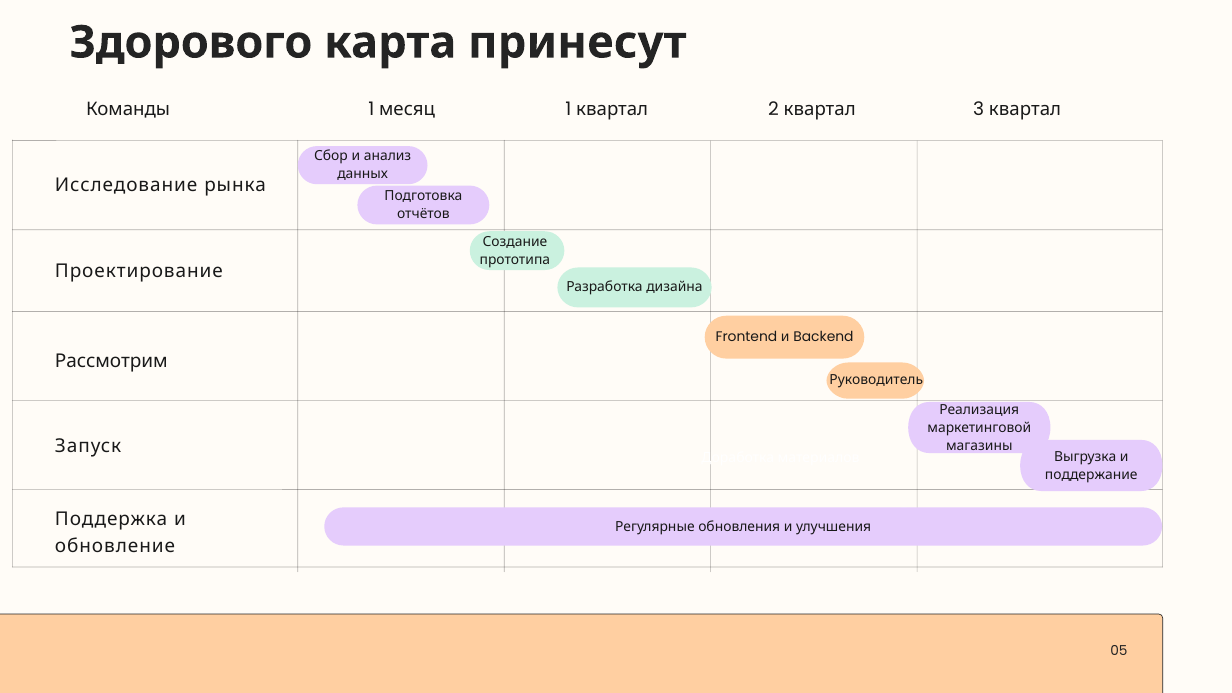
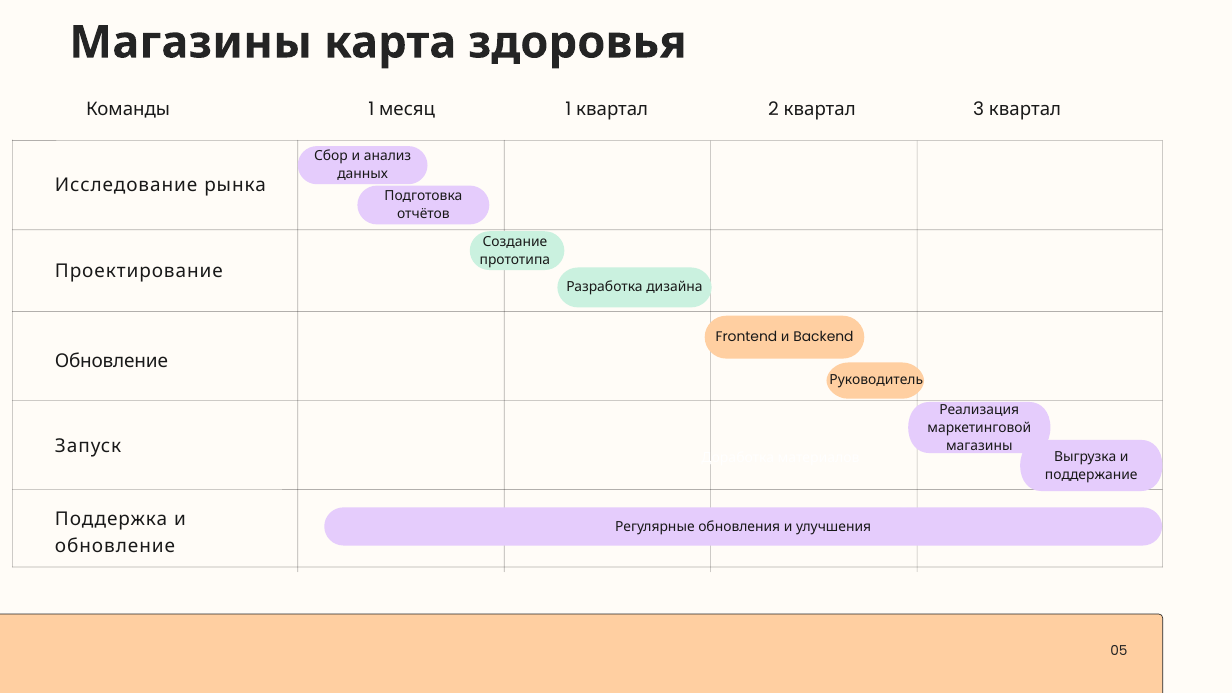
Здорового: Здорового -> Магазины (191, 43)
принесут: принесут -> здоровья (577, 43)
Рассмотрим: Рассмотрим -> Обновление (111, 361)
